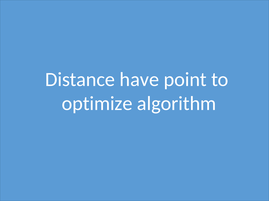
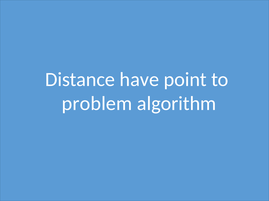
optimize: optimize -> problem (97, 104)
